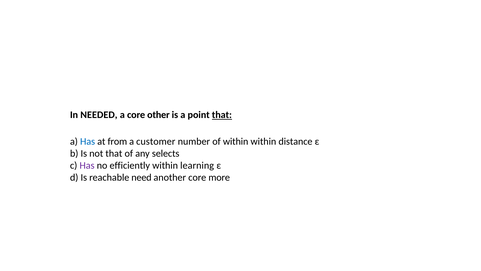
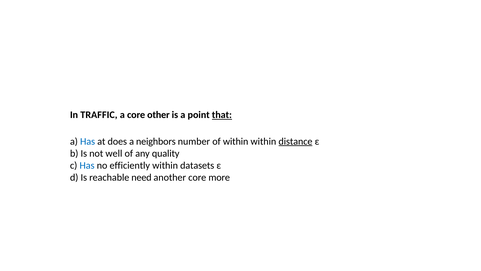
NEEDED: NEEDED -> TRAFFIC (99, 115)
from: from -> does (117, 141)
customer: customer -> neighbors (156, 141)
distance underline: none -> present (295, 141)
not that: that -> well (114, 153)
selects: selects -> quality (166, 153)
Has colour: purple -> blue (87, 165)
learning: learning -> datasets (197, 165)
